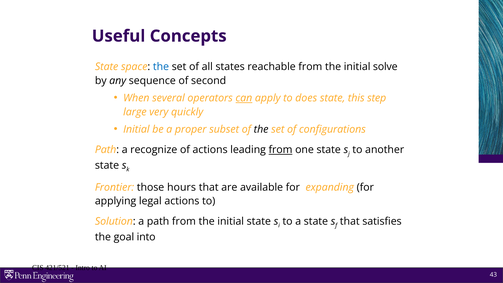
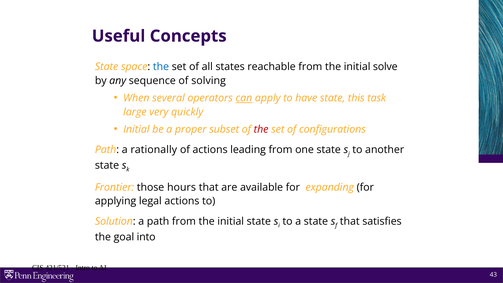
second: second -> solving (209, 81)
does: does -> have (306, 98)
step: step -> task (377, 98)
the colour: black -> red (261, 129)
recognize: recognize -> rationally (154, 150)
from underline: present -> none (281, 150)
